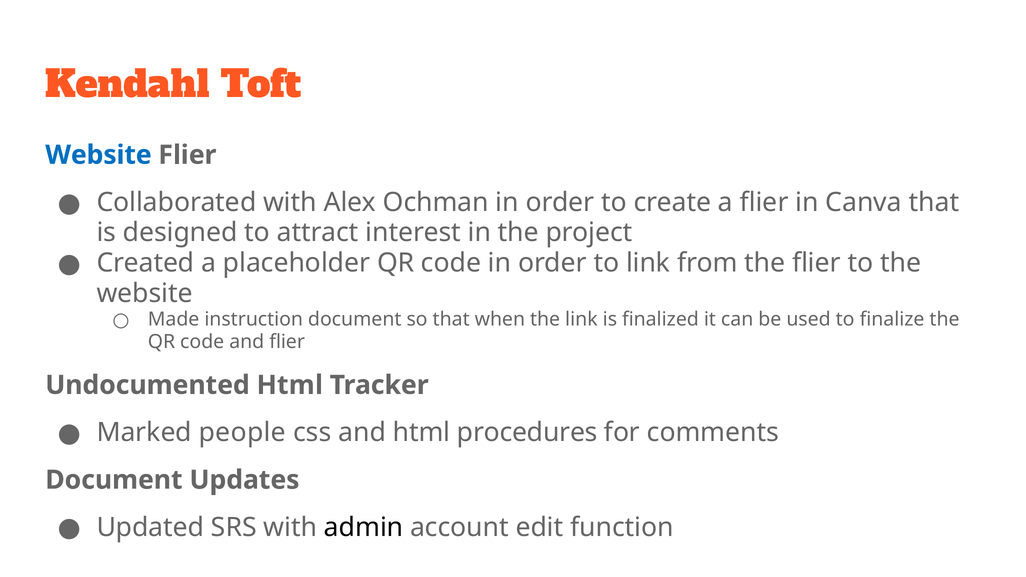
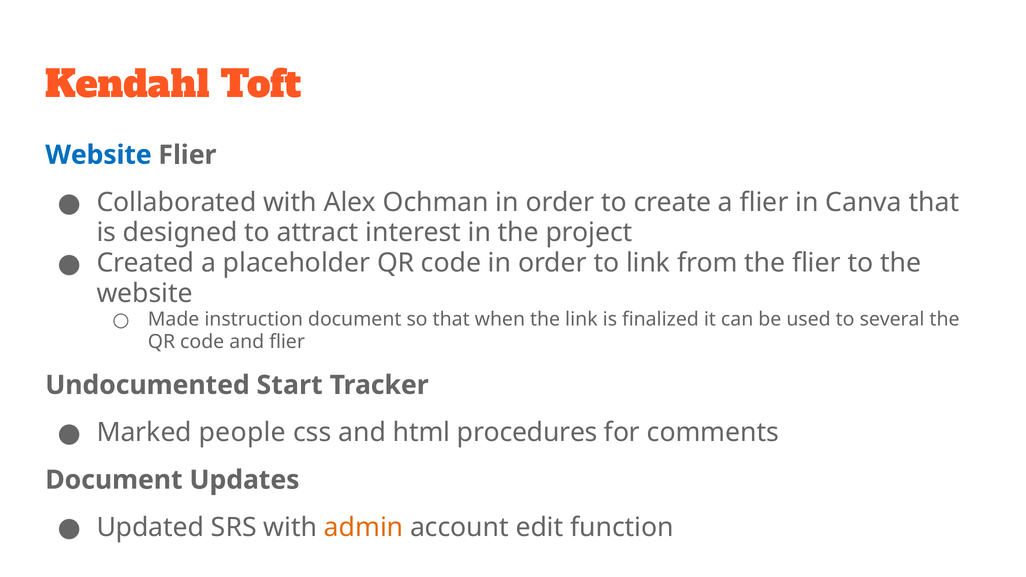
finalize: finalize -> several (892, 320)
Undocumented Html: Html -> Start (290, 385)
admin colour: black -> orange (364, 527)
